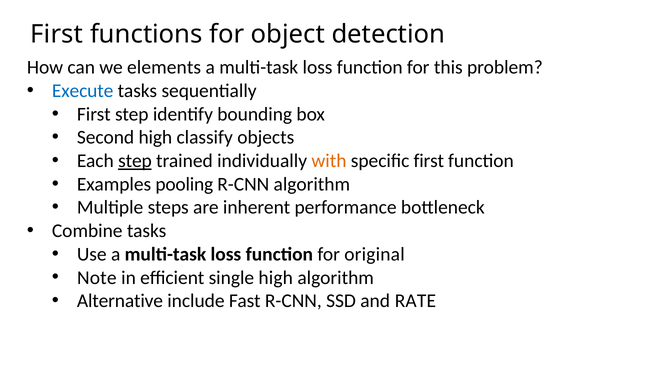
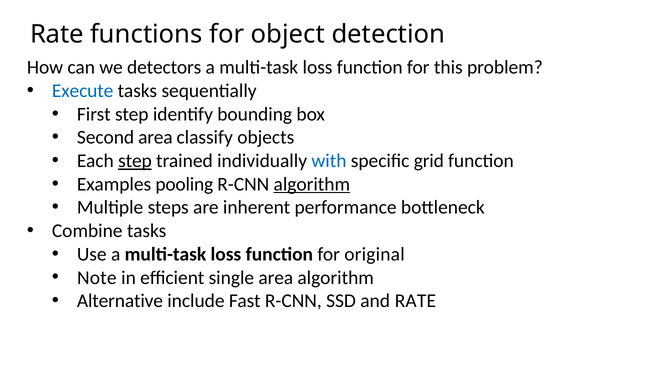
First: First -> Rate (57, 34)
elements: elements -> detectors (164, 68)
Second high: high -> area (155, 138)
with colour: orange -> blue (329, 161)
specific first: first -> grid (429, 161)
algorithm underline: none -> present (312, 184)
single high: high -> area (276, 278)
